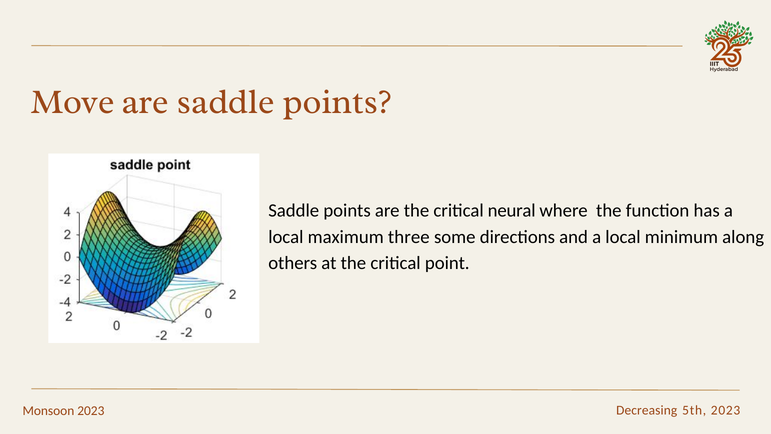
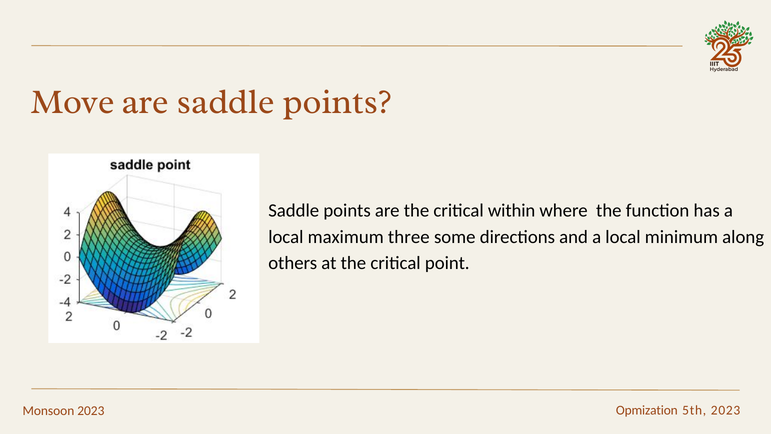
neural: neural -> within (512, 211)
Decreasing: Decreasing -> Opmization (647, 410)
